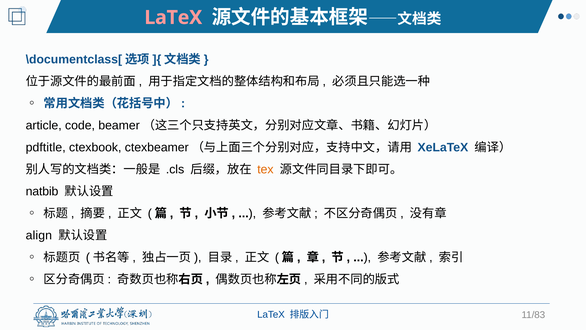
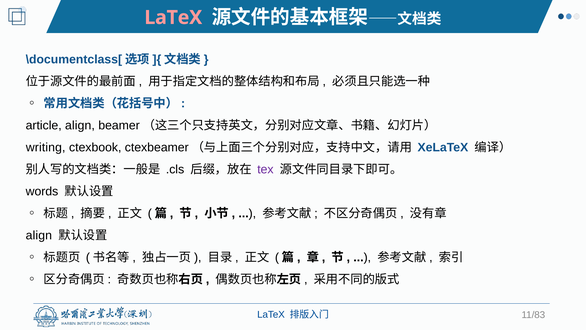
article code: code -> align (80, 125)
pdftitle: pdftitle -> writing (46, 147)
tex colour: orange -> purple (265, 169)
natbib: natbib -> words (42, 191)
